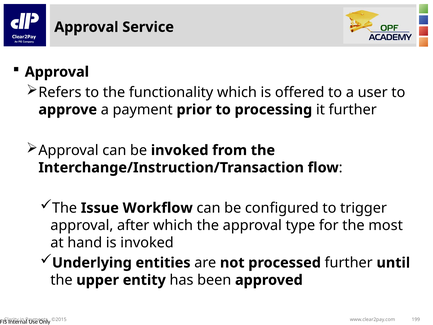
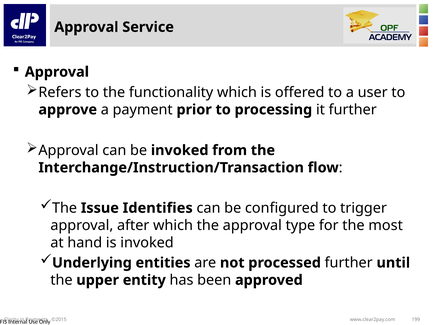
Workflow: Workflow -> Identifies (158, 208)
